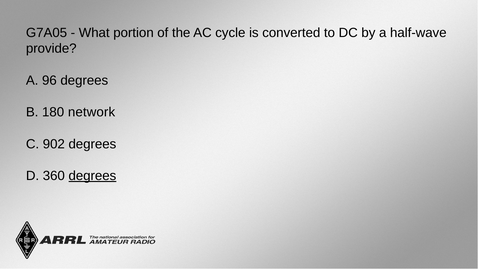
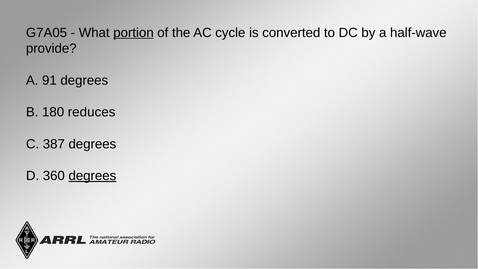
portion underline: none -> present (134, 33)
96: 96 -> 91 (49, 80)
network: network -> reduces (92, 112)
902: 902 -> 387 (54, 144)
